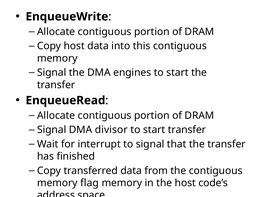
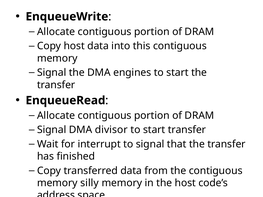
flag: flag -> silly (90, 183)
